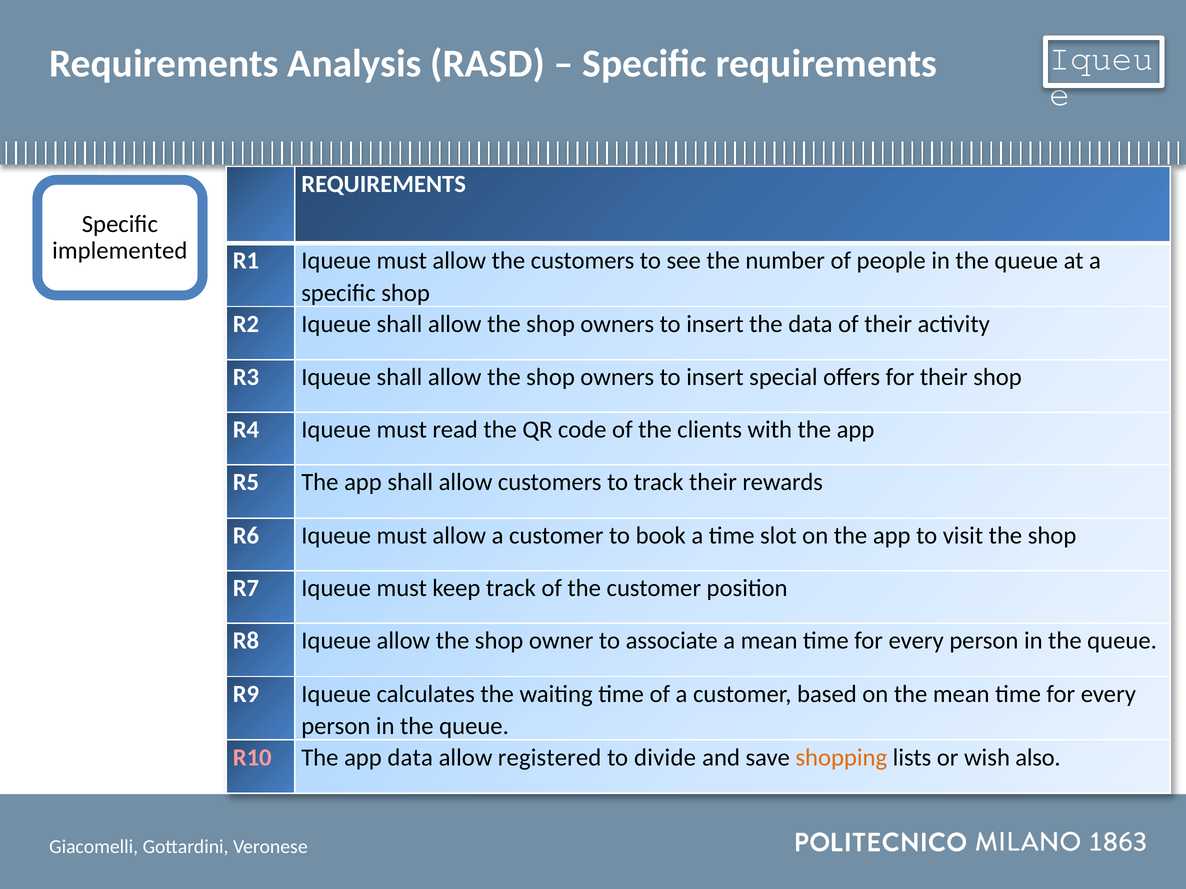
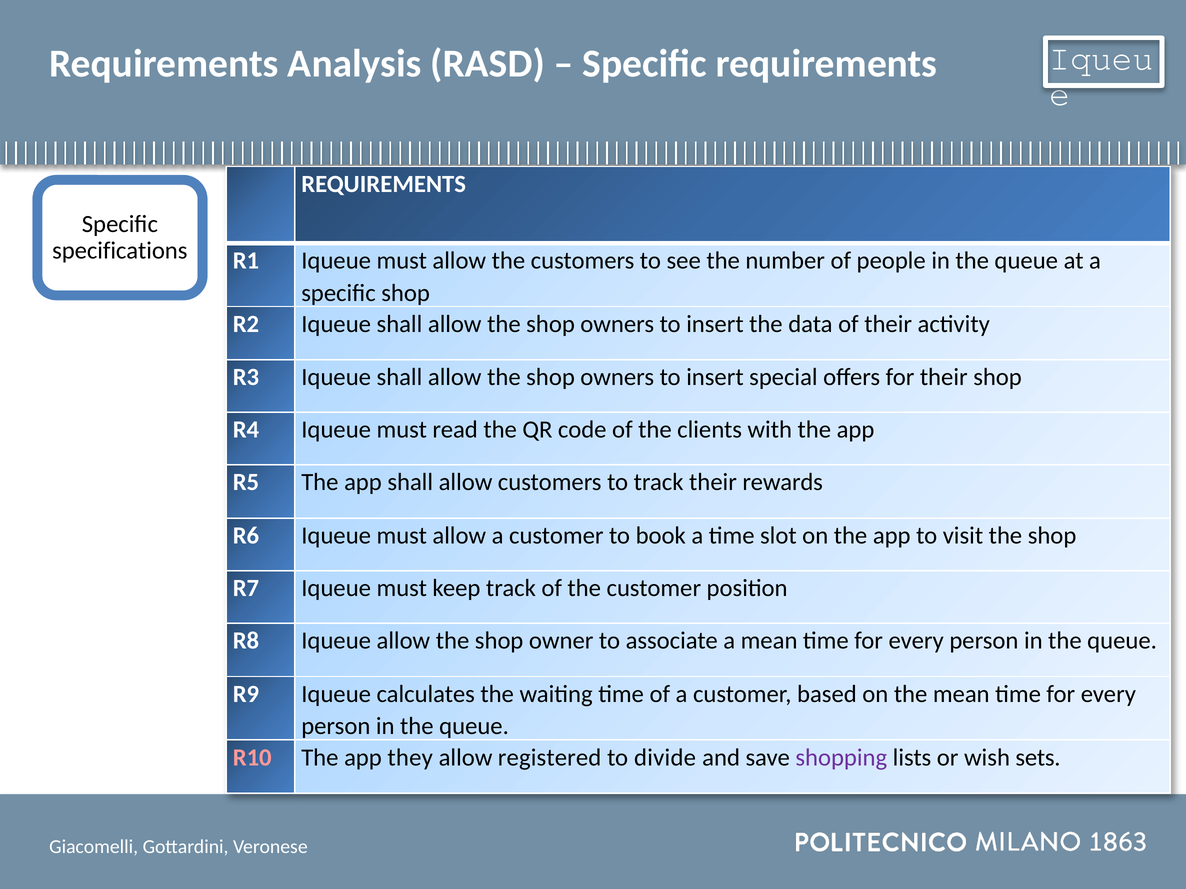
implemented: implemented -> specifications (120, 251)
app data: data -> they (410, 758)
shopping colour: orange -> purple (841, 758)
also: also -> sets (1038, 758)
